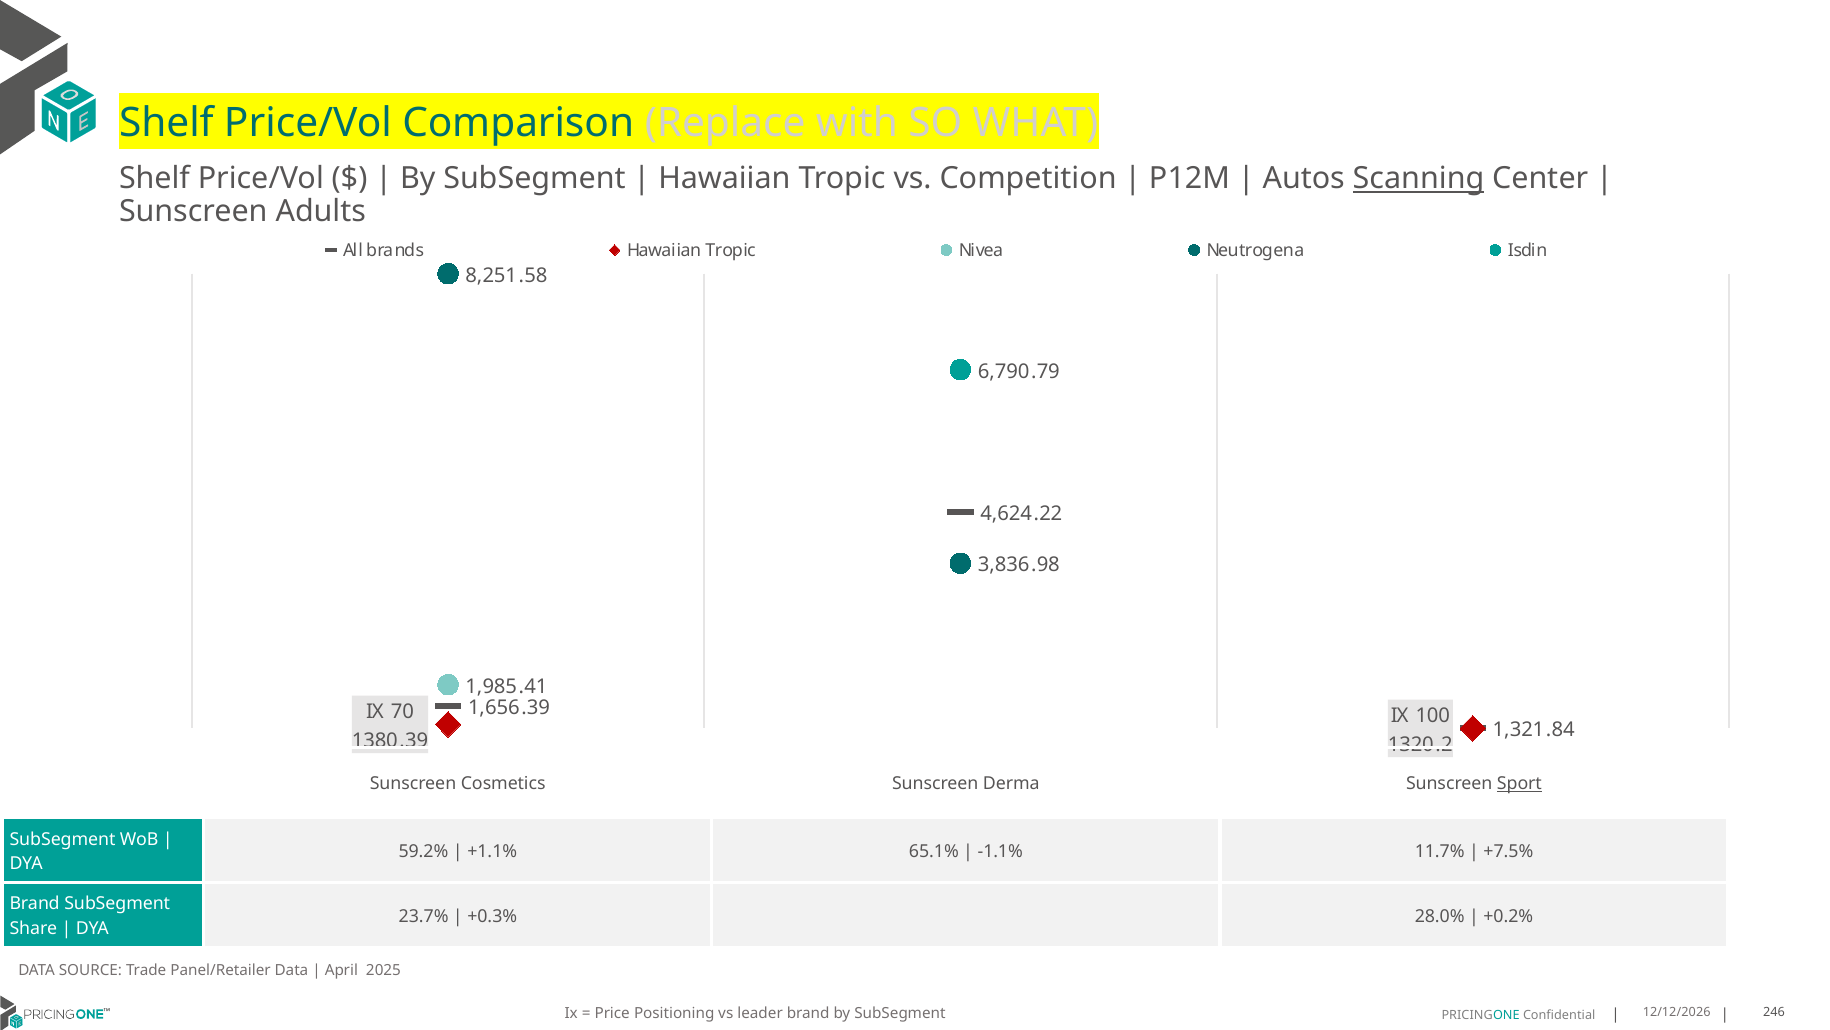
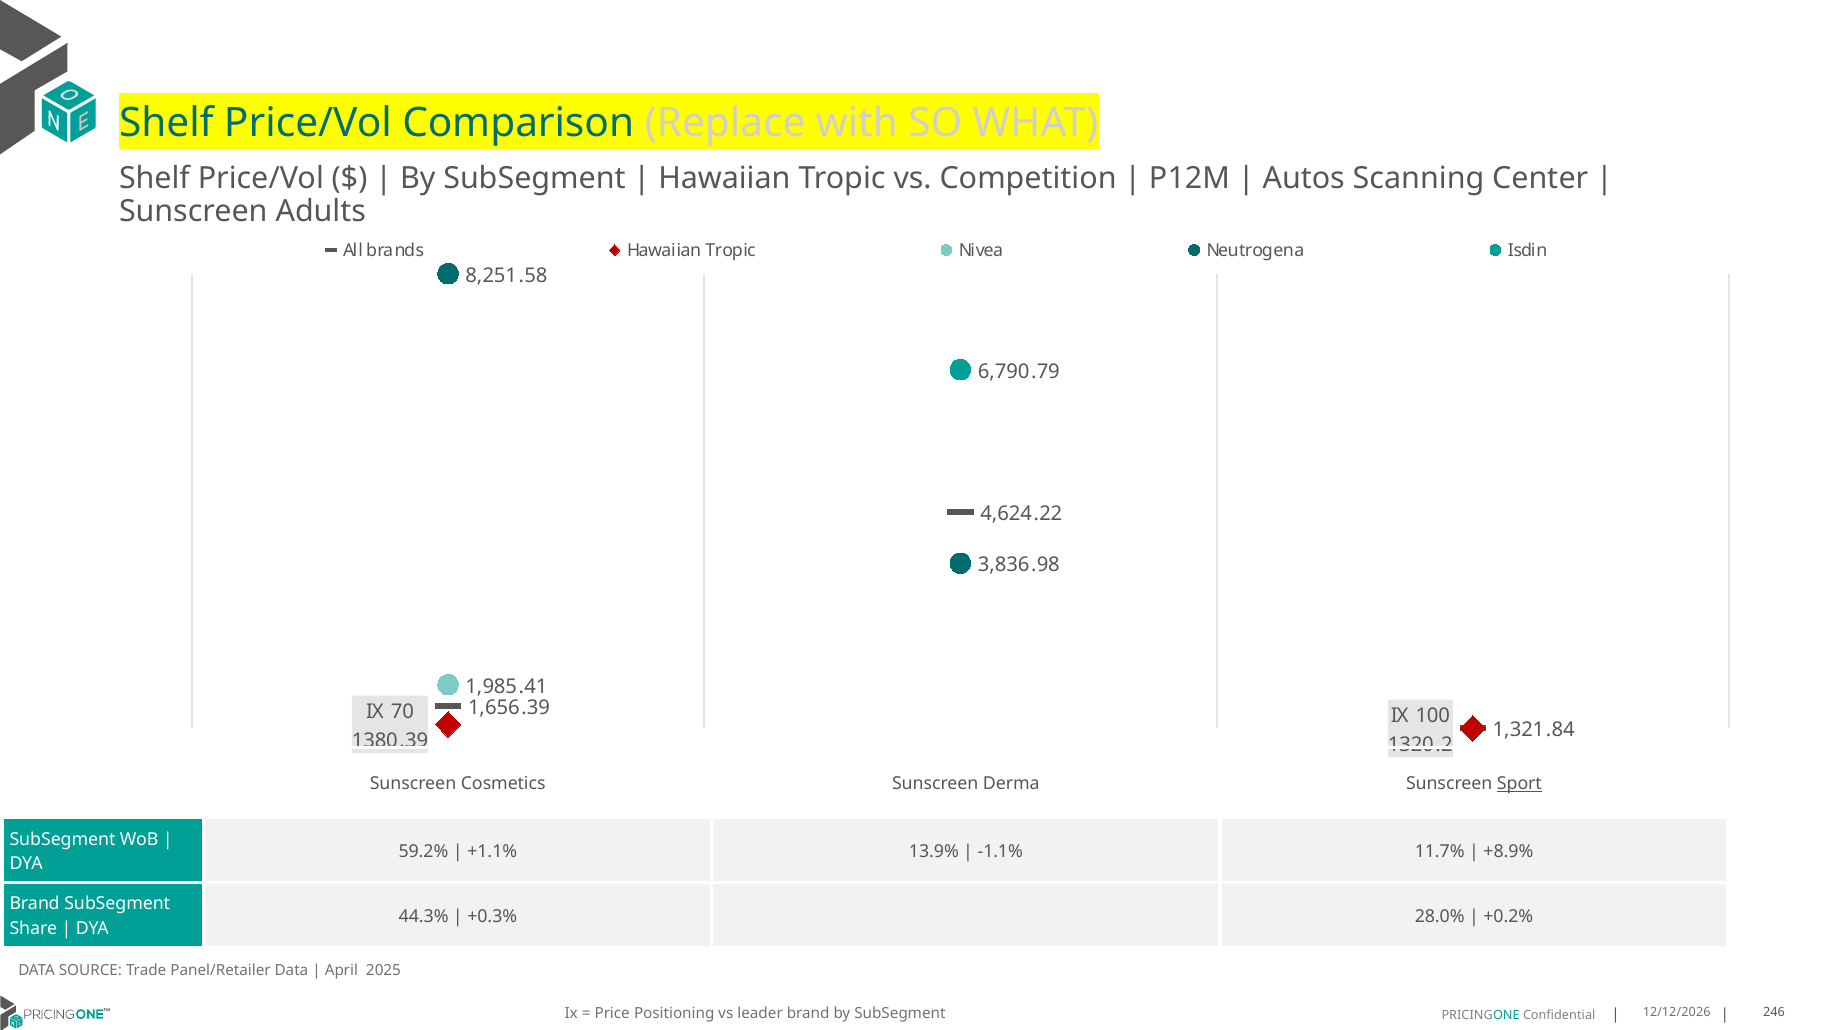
Scanning underline: present -> none (1419, 178)
65.1%: 65.1% -> 13.9% (934, 851)
+7.5%: +7.5% -> +8.9% (1508, 851)
23.7%: 23.7% -> 44.3% (424, 916)
